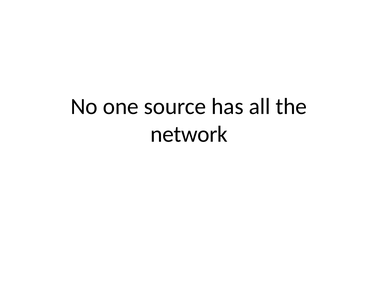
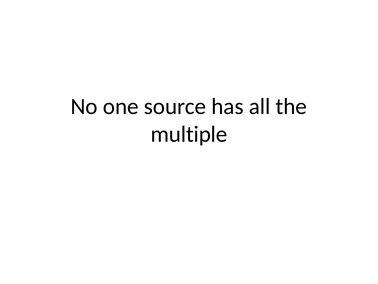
network: network -> multiple (189, 134)
